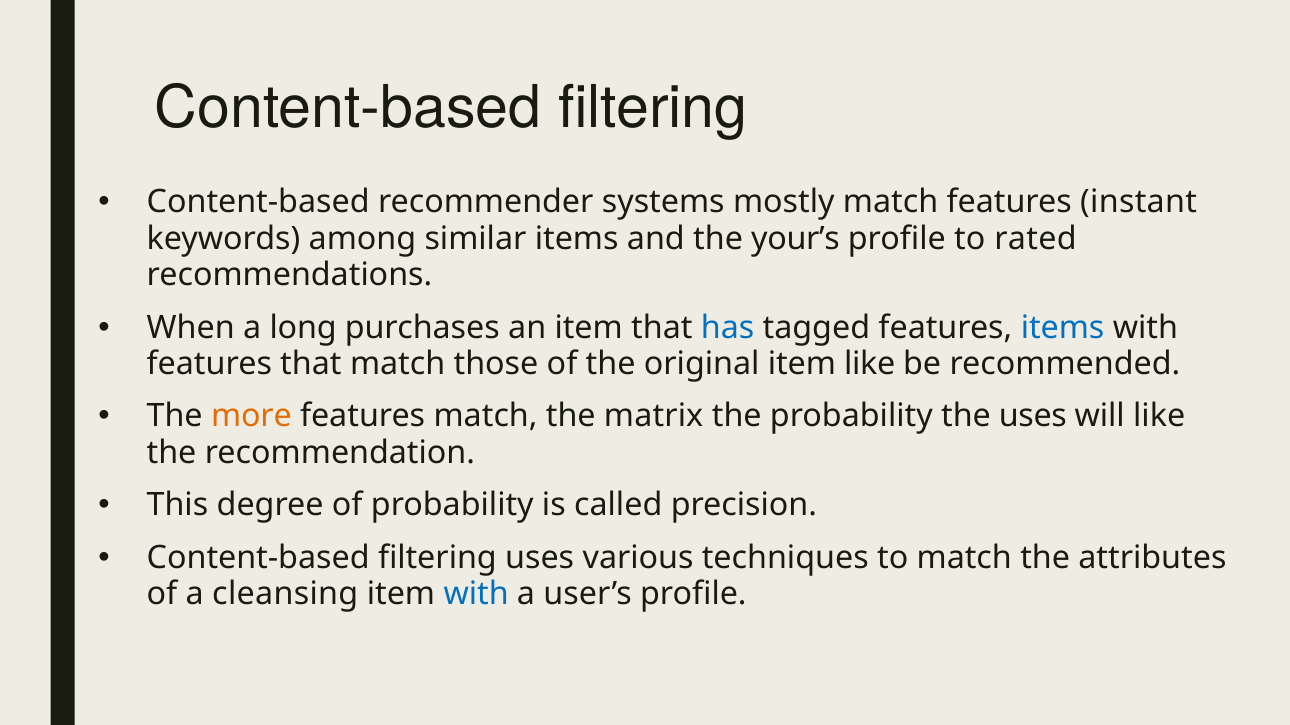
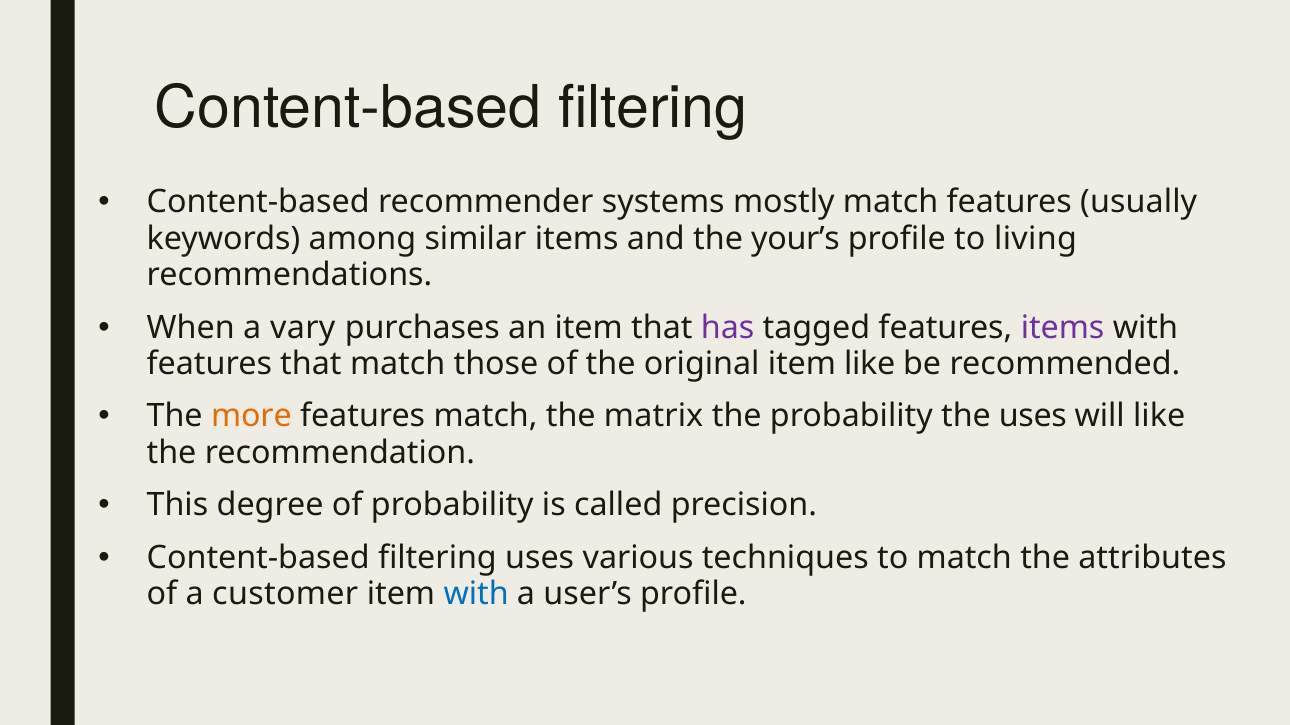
instant: instant -> usually (1139, 202)
rated: rated -> living (1035, 239)
long: long -> vary (303, 328)
has colour: blue -> purple (728, 328)
items colour: blue -> purple (1063, 328)
cleansing: cleansing -> customer (285, 594)
